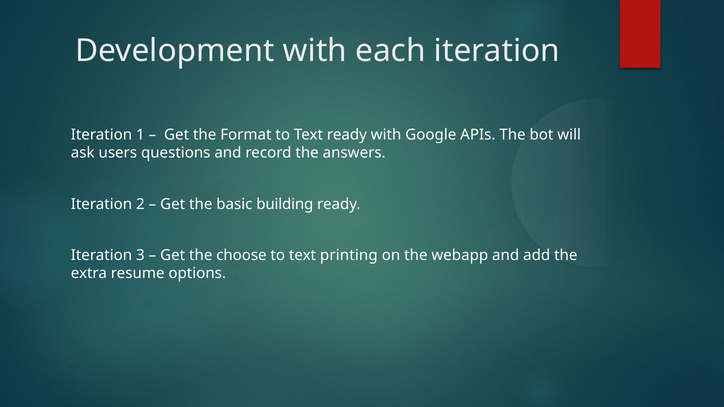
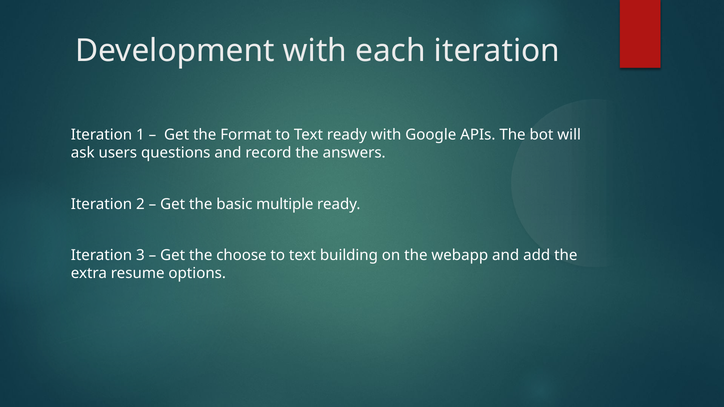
building: building -> multiple (285, 204)
printing: printing -> building (349, 256)
